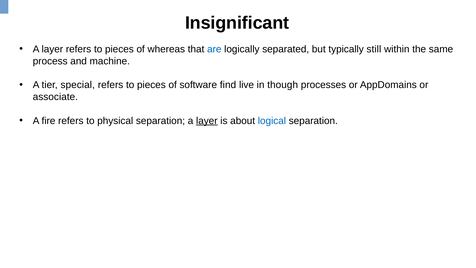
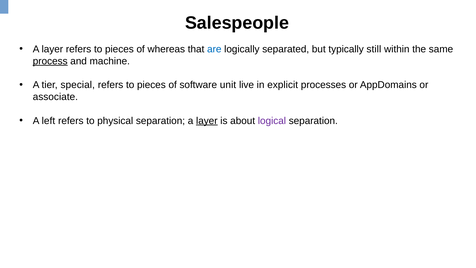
Insignificant: Insignificant -> Salespeople (237, 23)
process underline: none -> present (50, 61)
find: find -> unit (228, 85)
though: though -> explicit (283, 85)
fire: fire -> left (48, 121)
logical colour: blue -> purple (272, 121)
